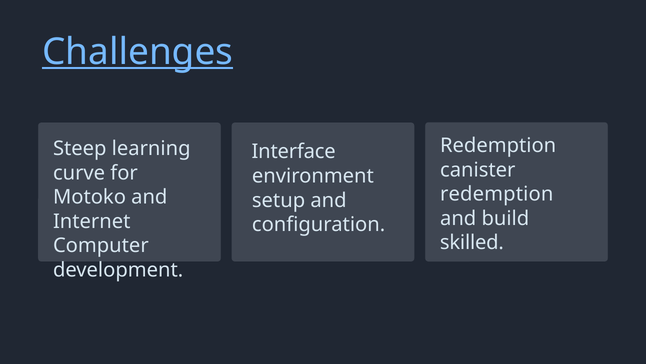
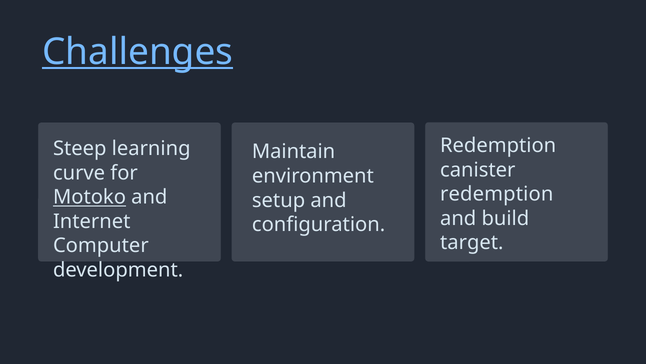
Interface: Interface -> Maintain (294, 152)
Motoko underline: none -> present (89, 197)
skilled: skilled -> target (472, 242)
